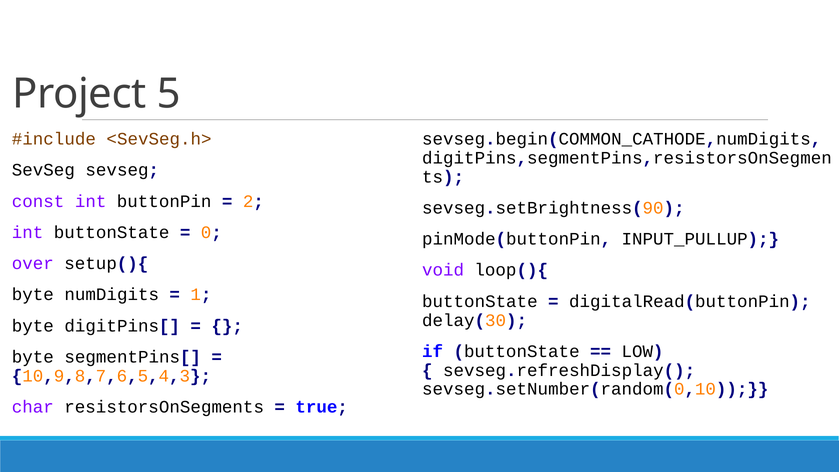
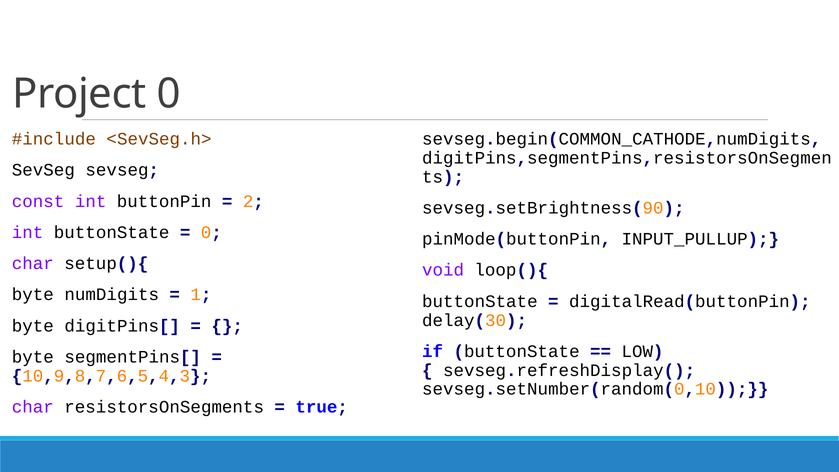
Project 5: 5 -> 0 (169, 94)
over: over -> char (33, 264)
